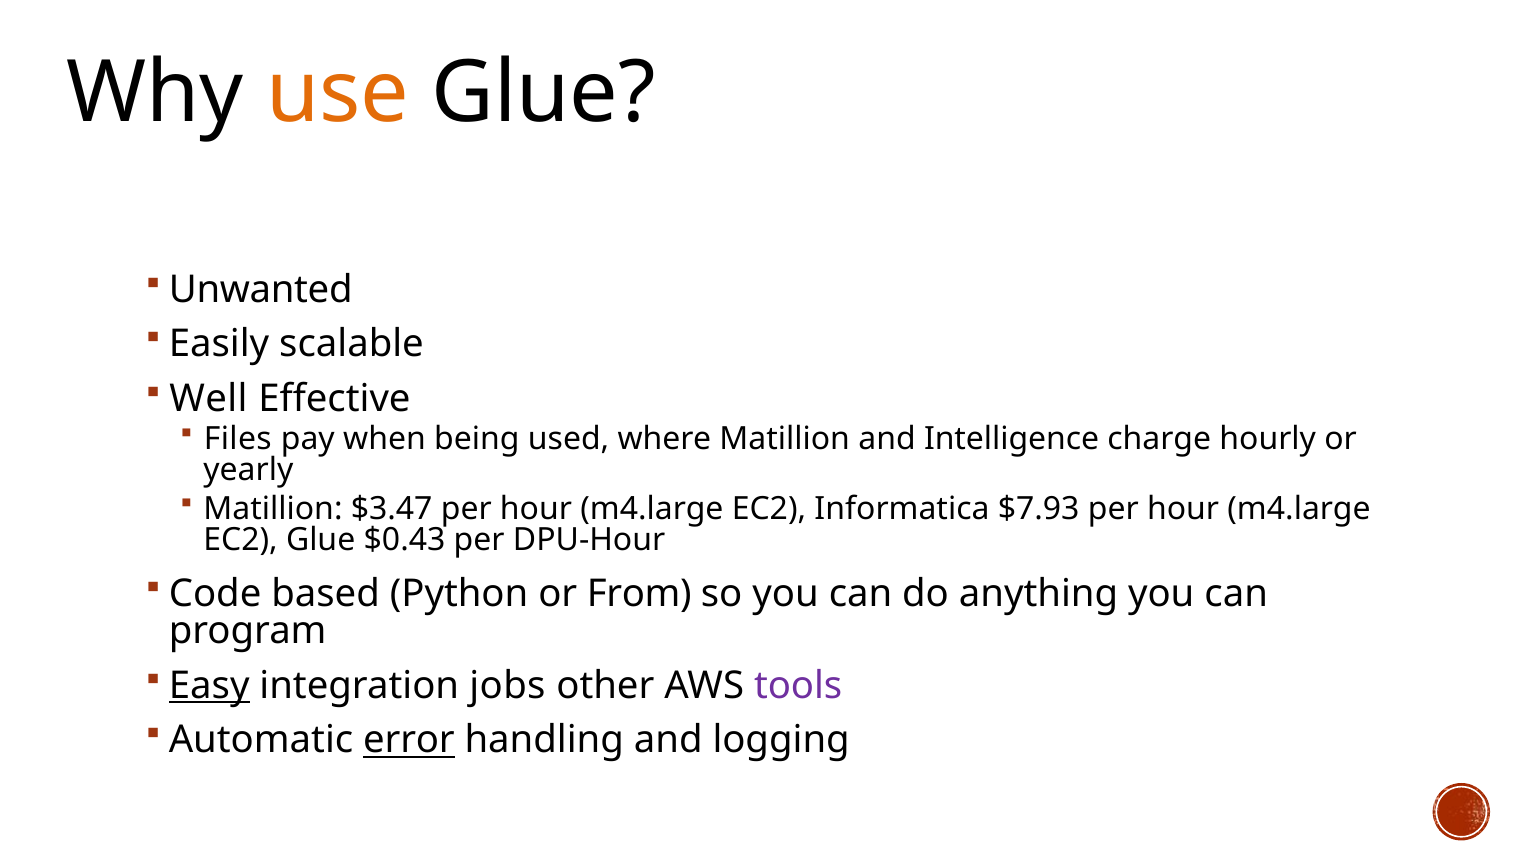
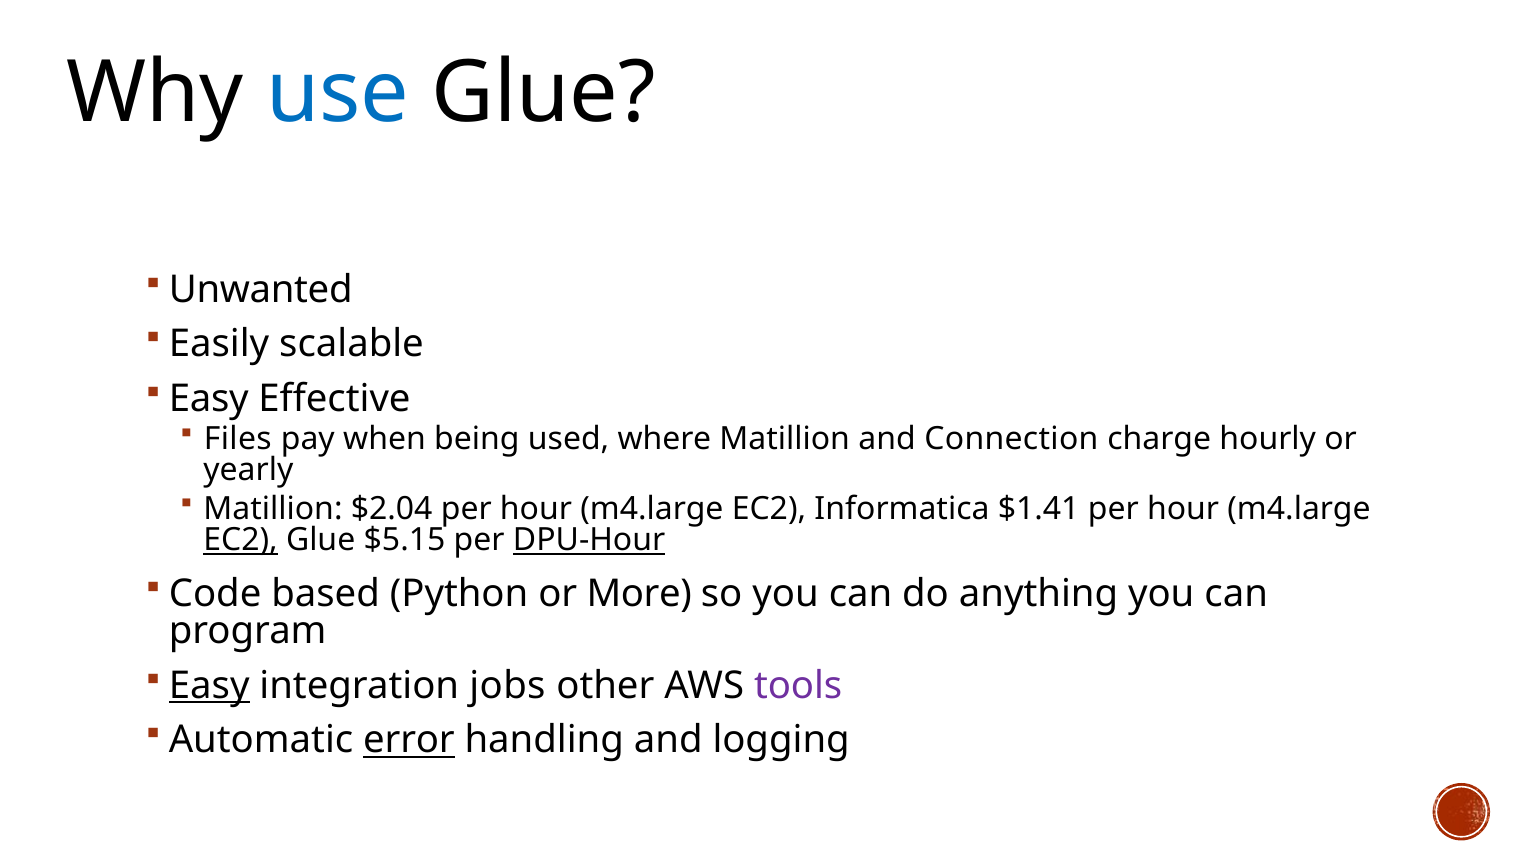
use colour: orange -> blue (338, 93)
Well: Well -> Easy (209, 398)
Intelligence: Intelligence -> Connection (1011, 438)
$3.47: $3.47 -> $2.04 (392, 509)
$7.93: $7.93 -> $1.41 (1039, 509)
EC2 underline: none -> present (241, 540)
$0.43: $0.43 -> $5.15 (405, 540)
DPU-Hour underline: none -> present (589, 540)
From: From -> More (639, 594)
